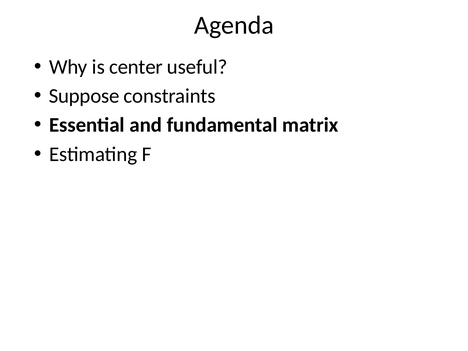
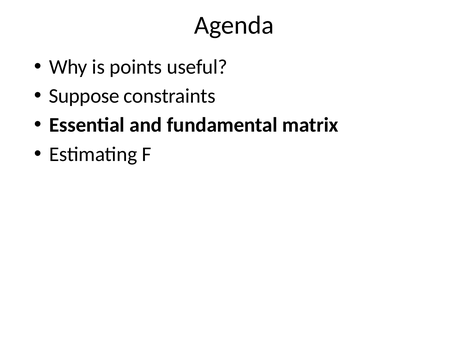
center: center -> points (136, 67)
